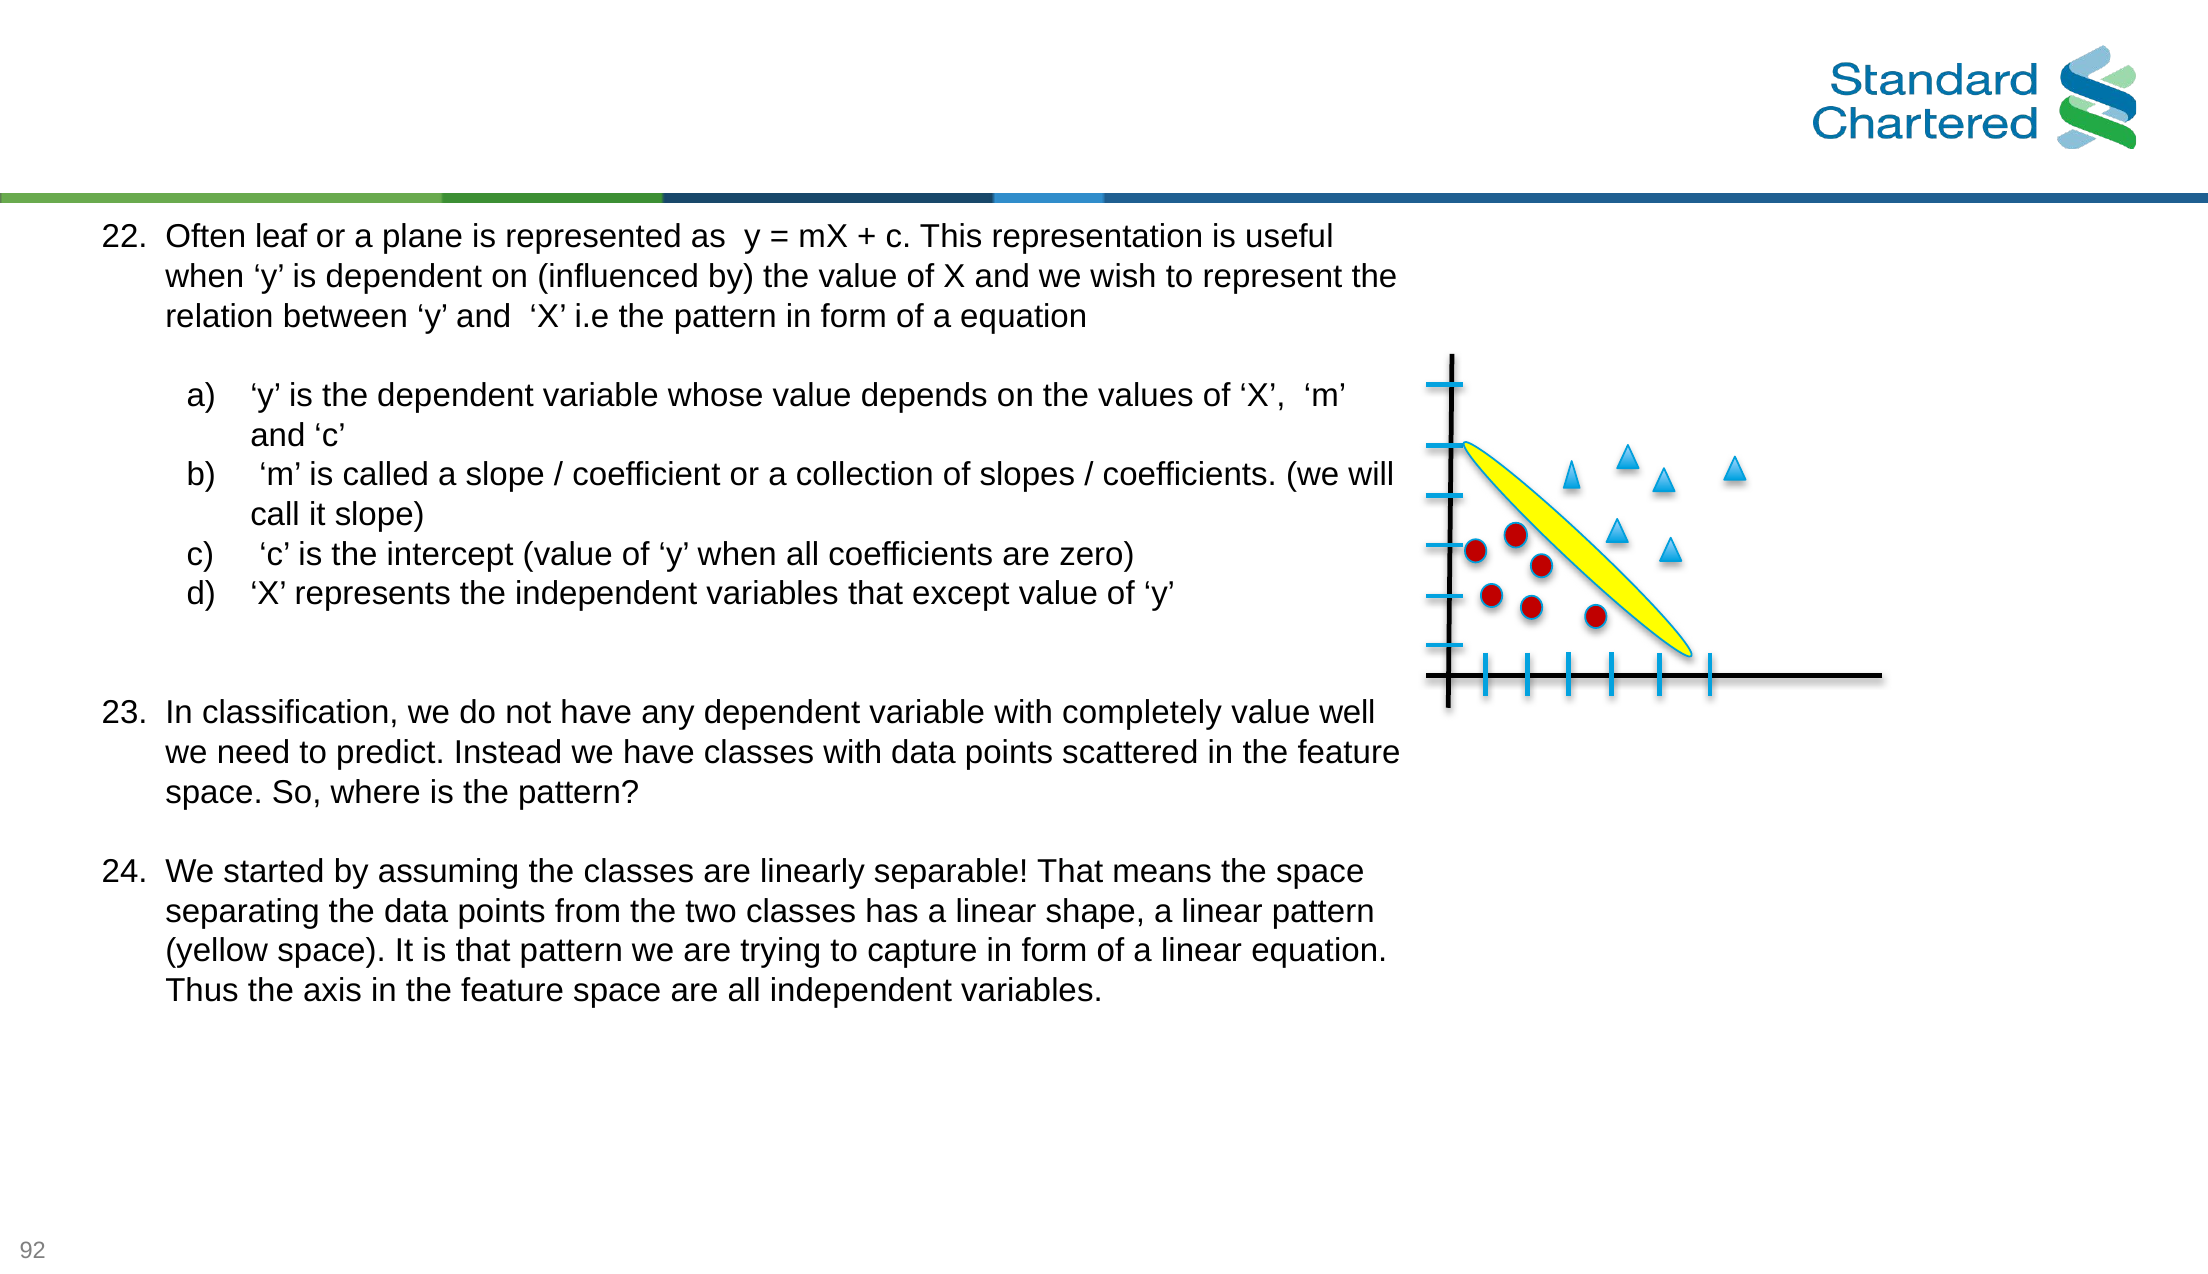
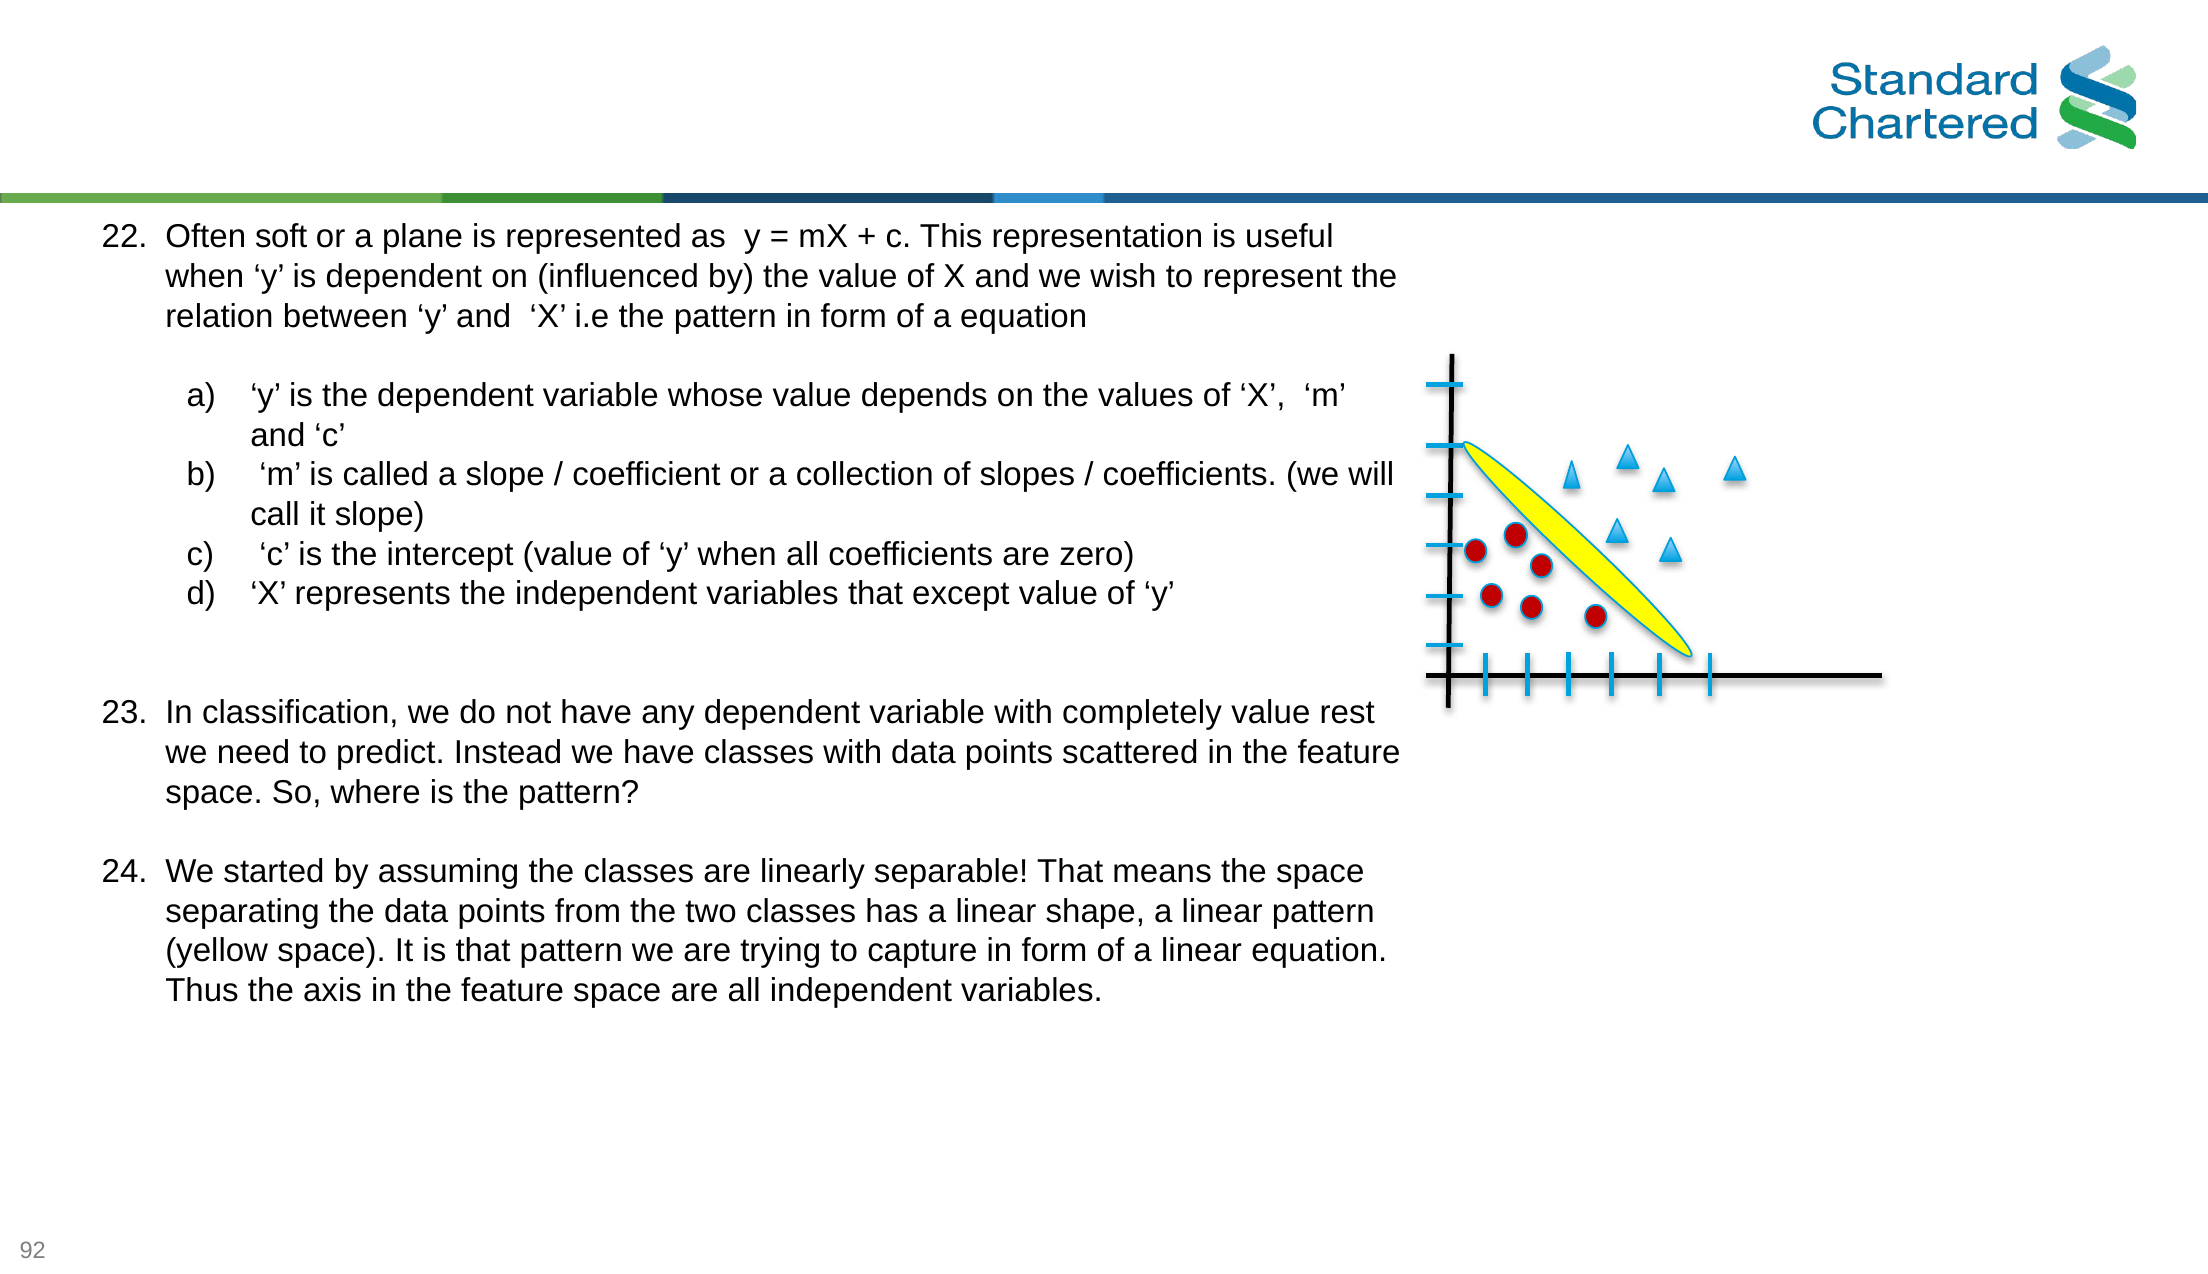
leaf: leaf -> soft (281, 237)
well: well -> rest (1347, 713)
